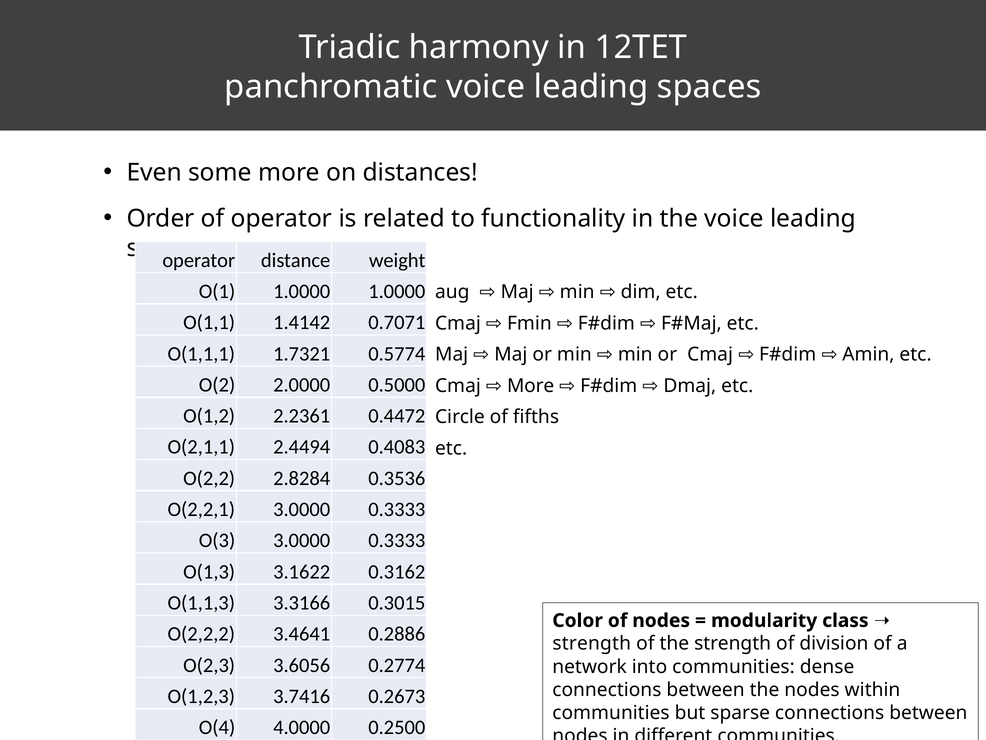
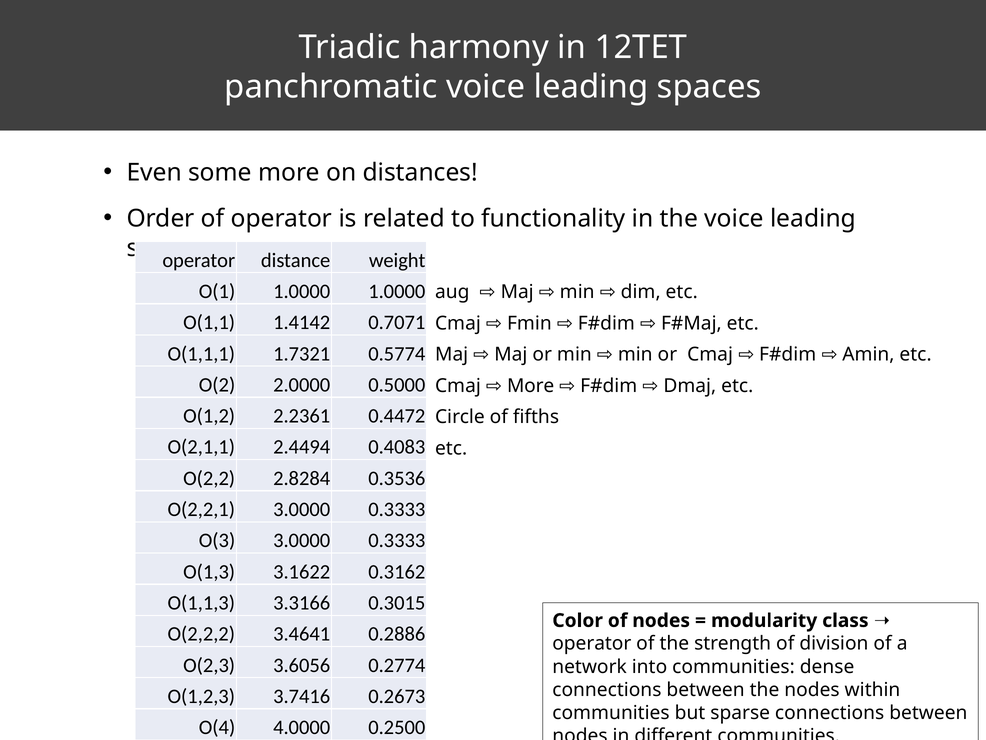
strength: strength -> operator (592, 643)
